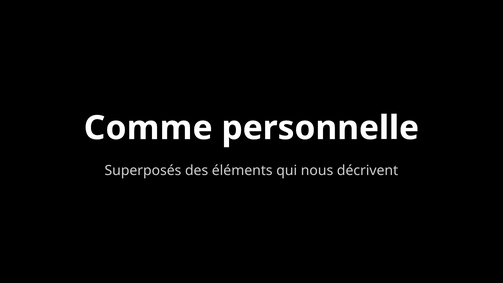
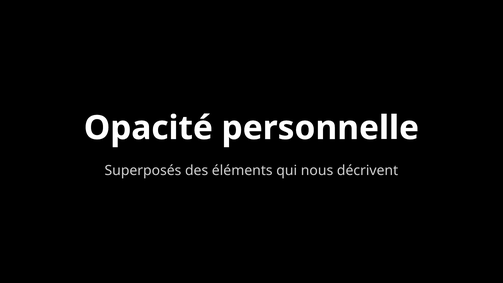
Comme: Comme -> Opacité (148, 128)
